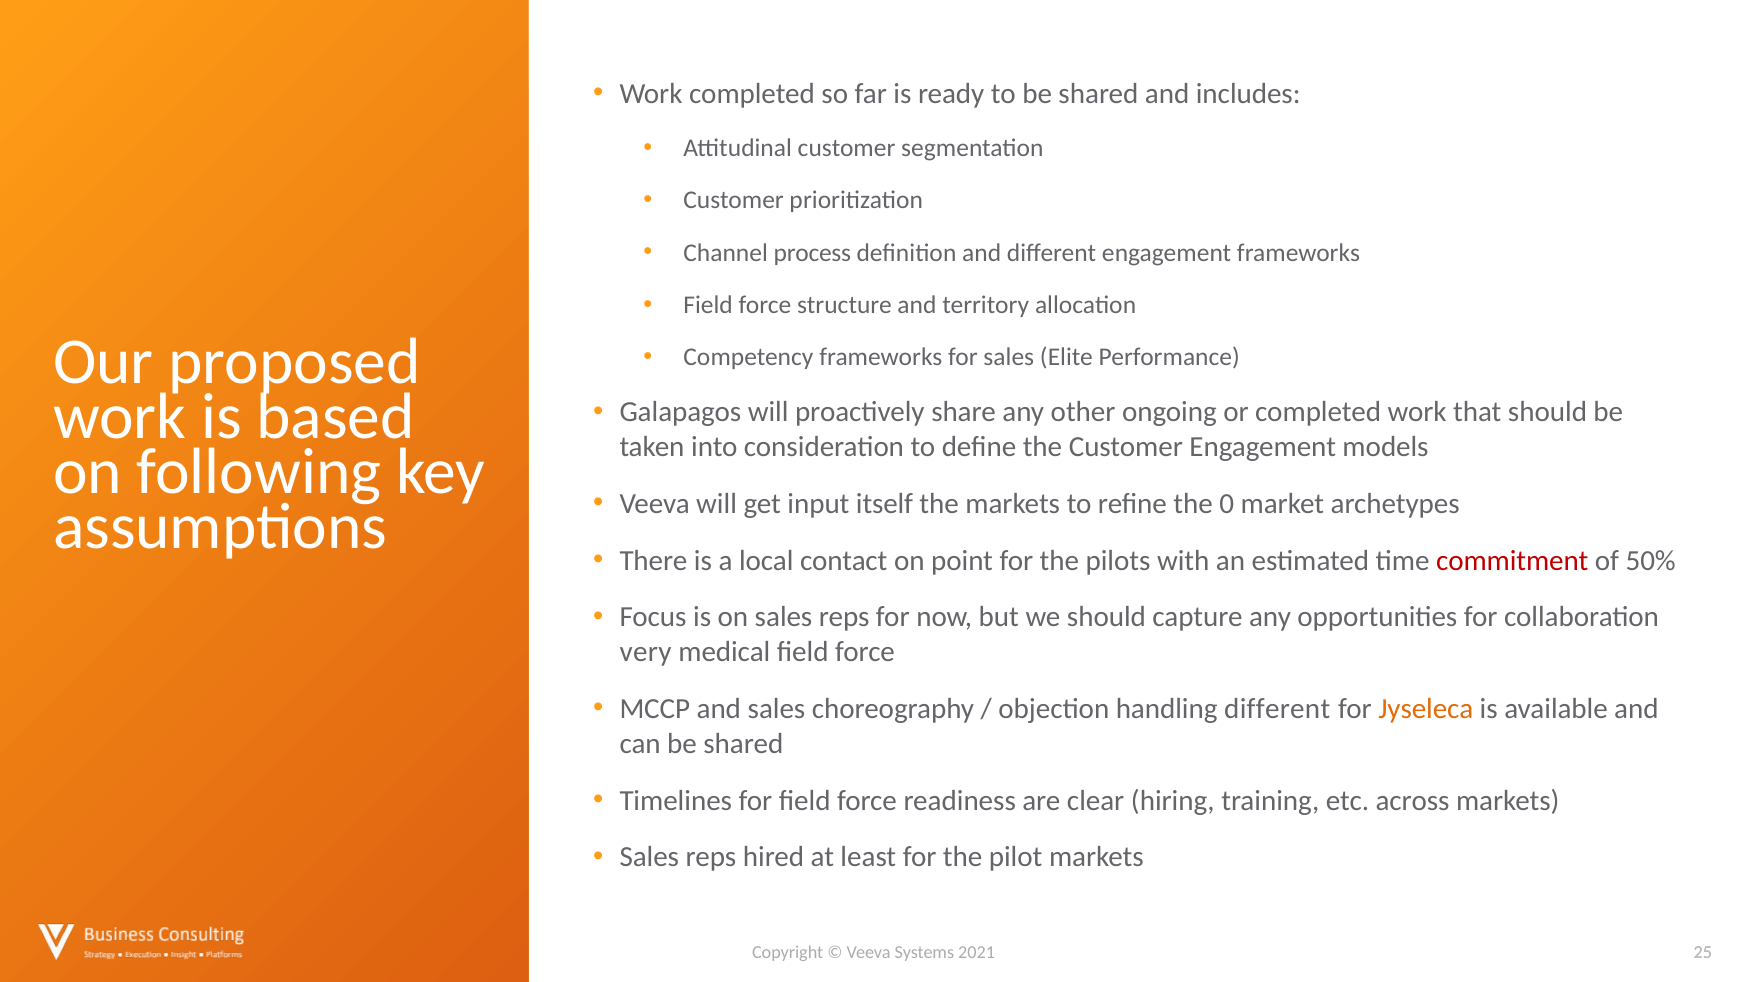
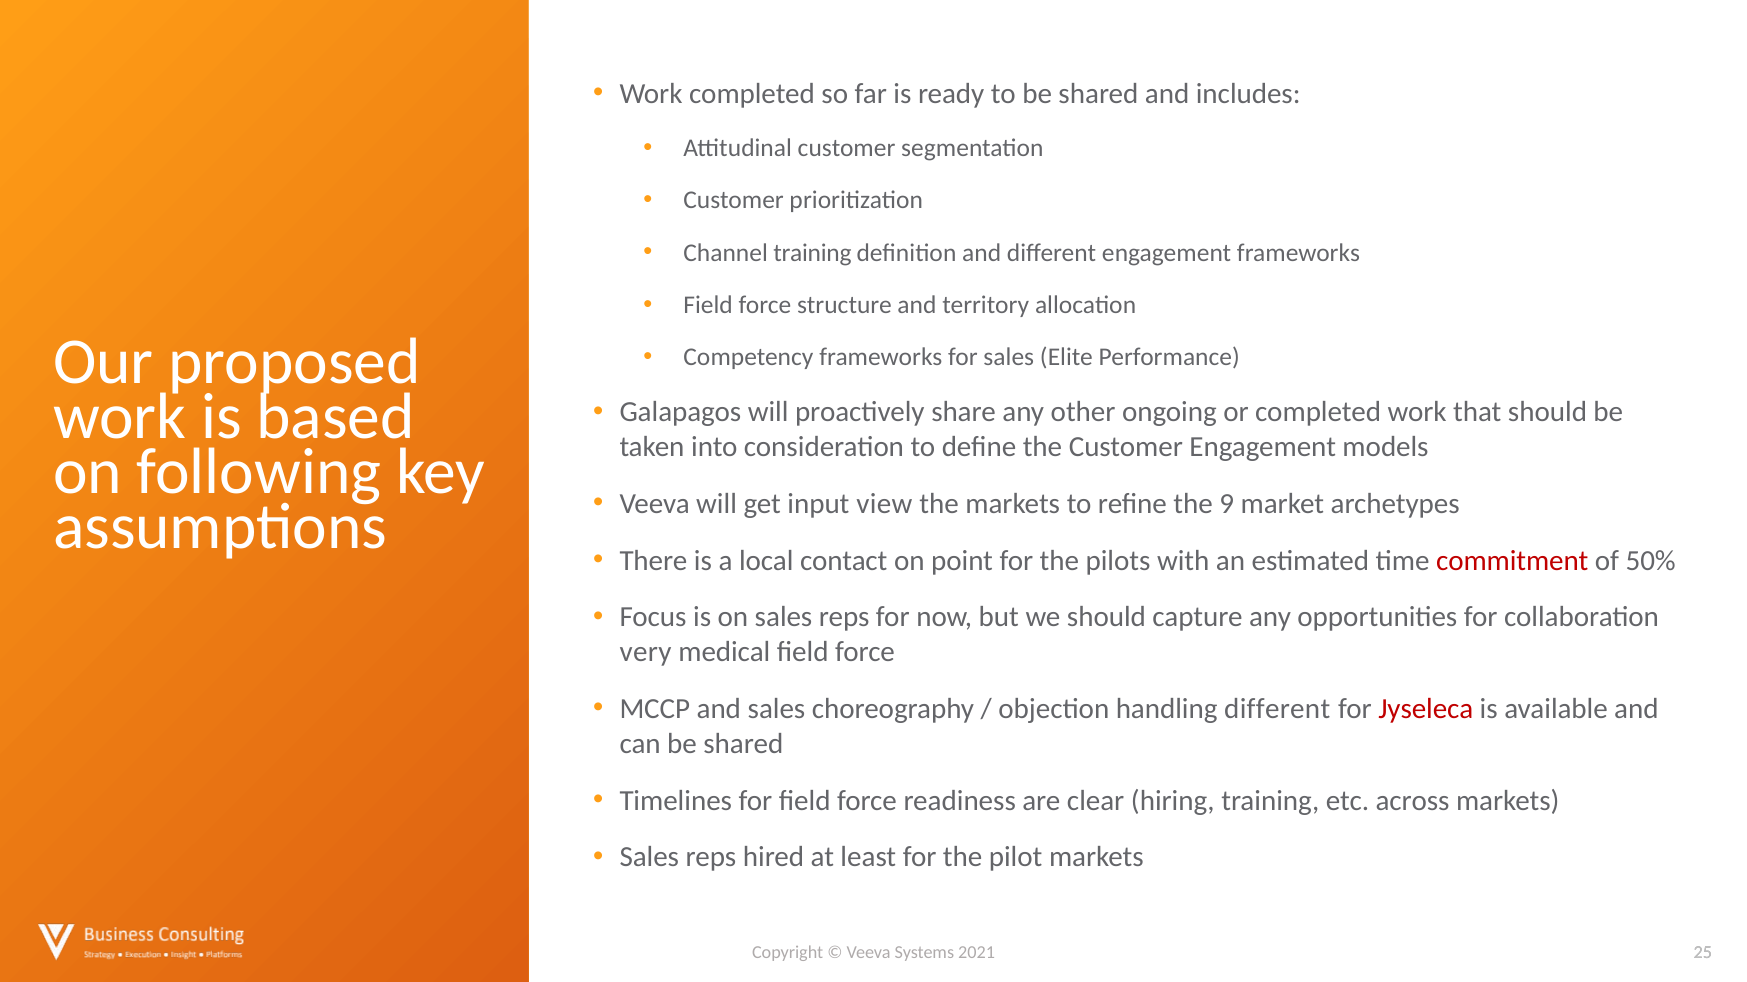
Channel process: process -> training (812, 253)
itself: itself -> view (884, 504)
0: 0 -> 9 (1227, 504)
Jyseleca colour: orange -> red (1426, 709)
